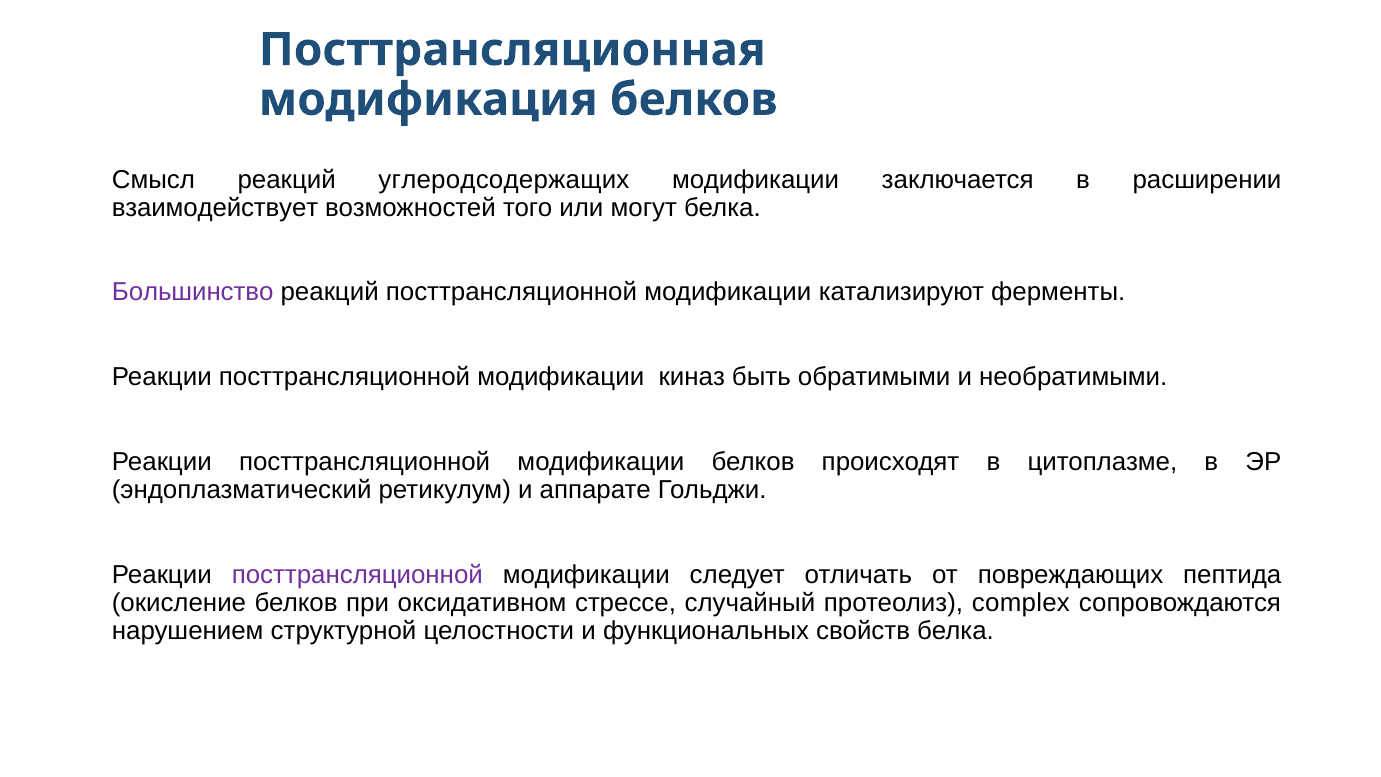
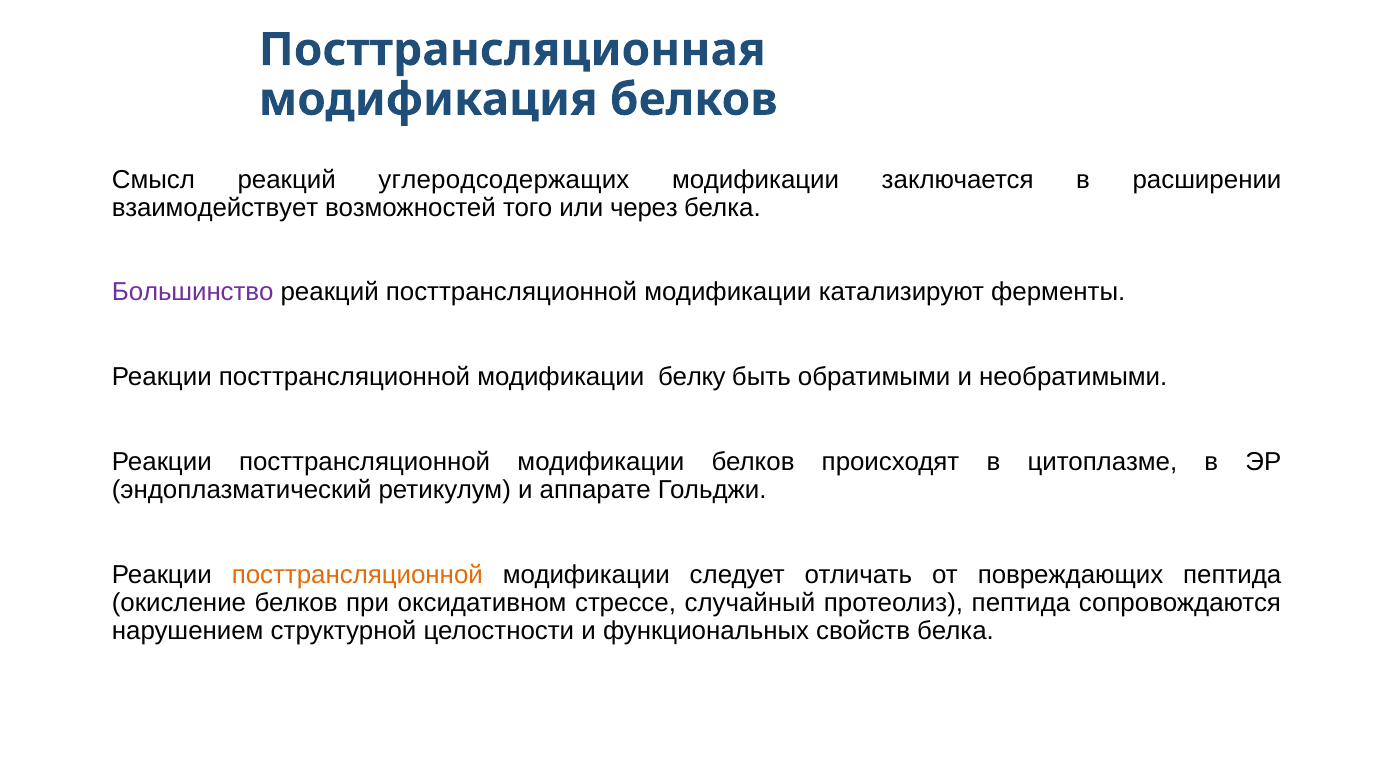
могут: могут -> через (644, 208)
киназ: киназ -> белку (692, 377)
посттрансляционной colour: purple -> orange (357, 574)
протеолиз complex: complex -> пептида (1021, 602)
